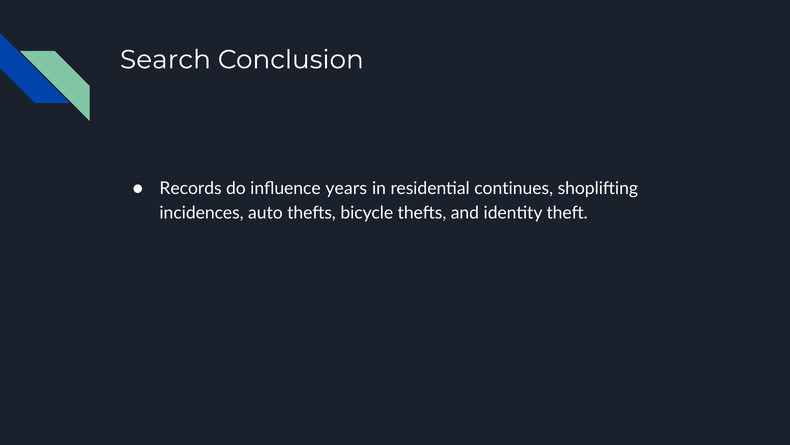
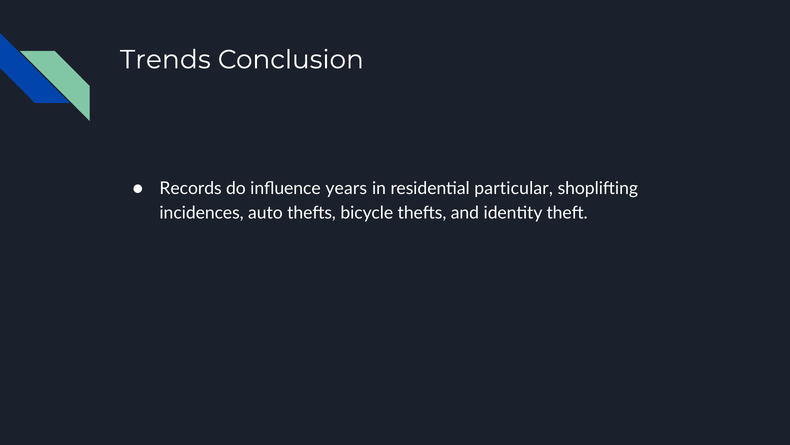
Search: Search -> Trends (165, 60)
continues: continues -> particular (514, 188)
